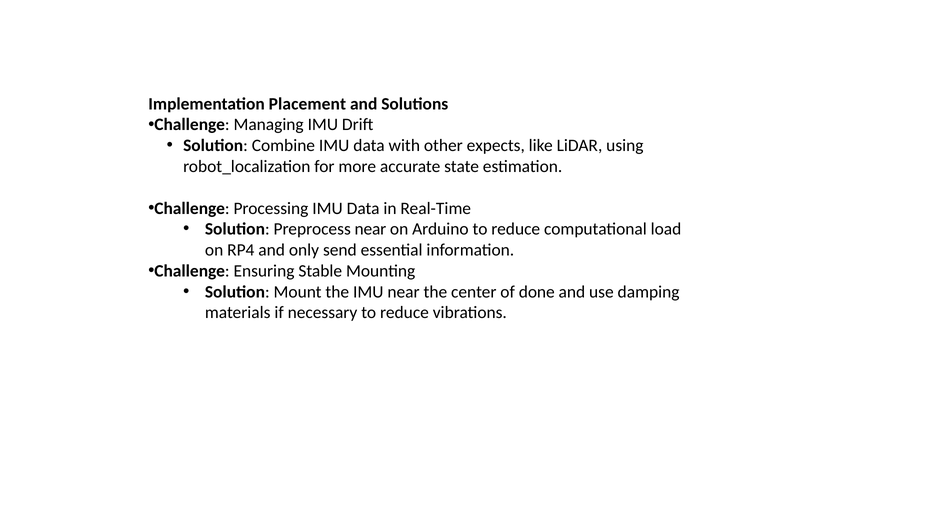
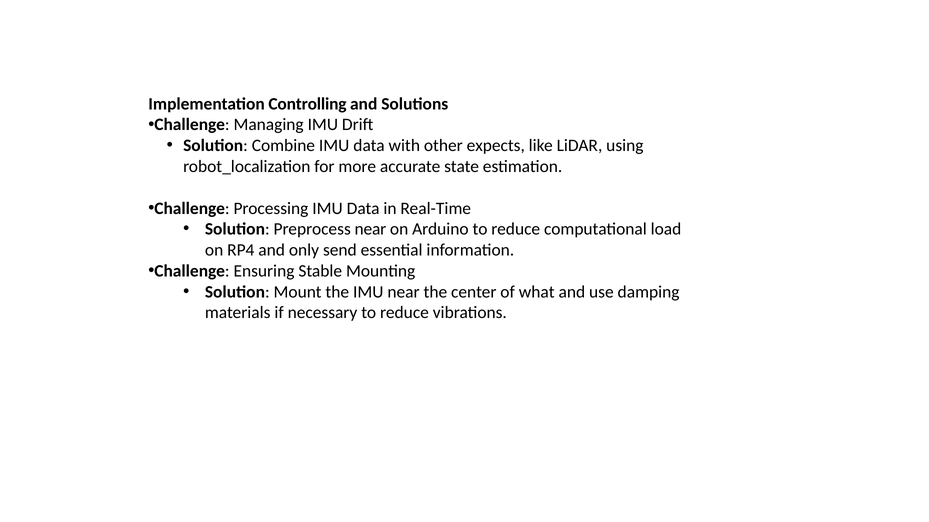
Placement: Placement -> Controlling (308, 104)
done: done -> what (537, 292)
